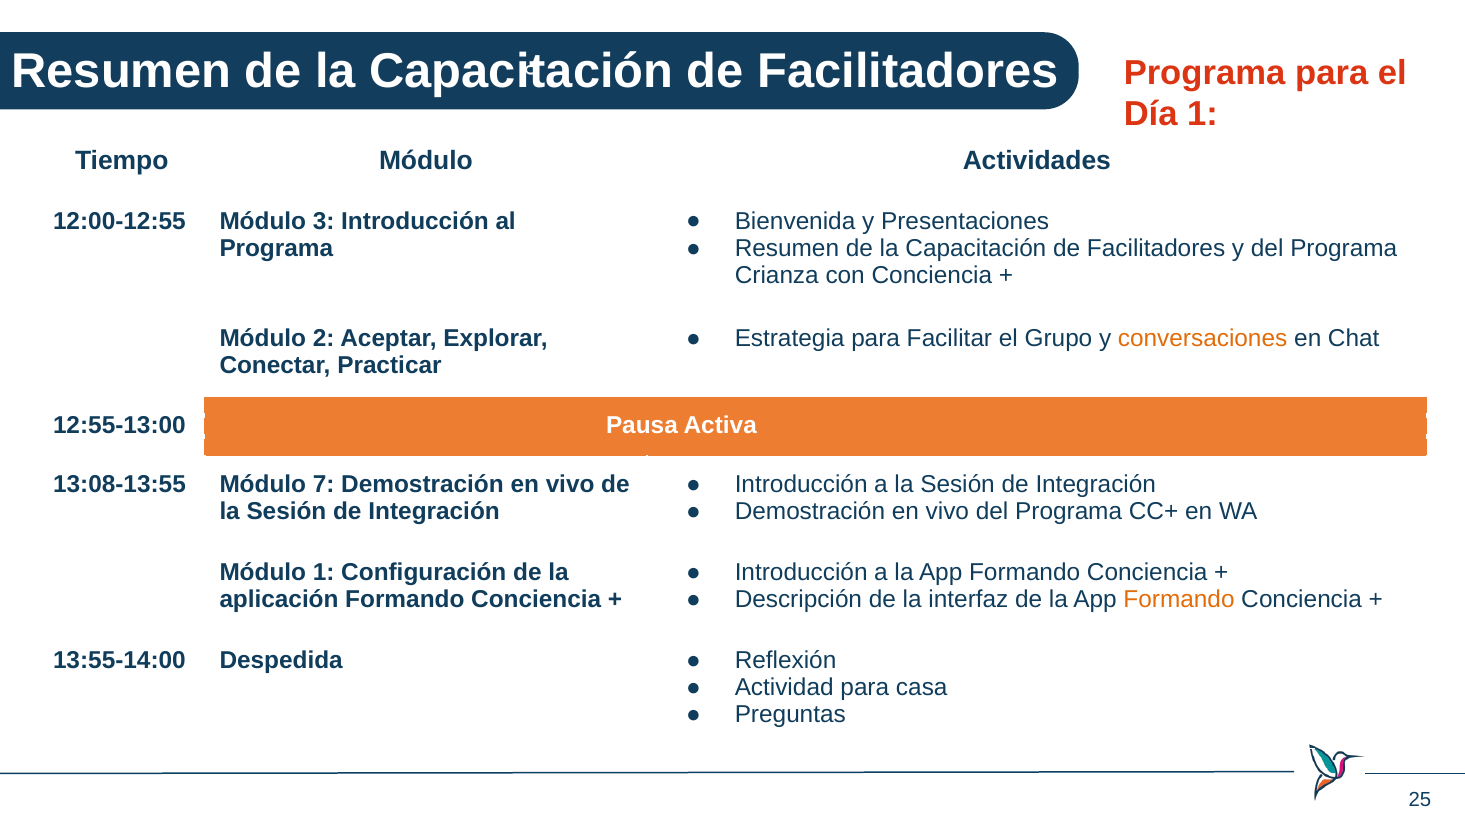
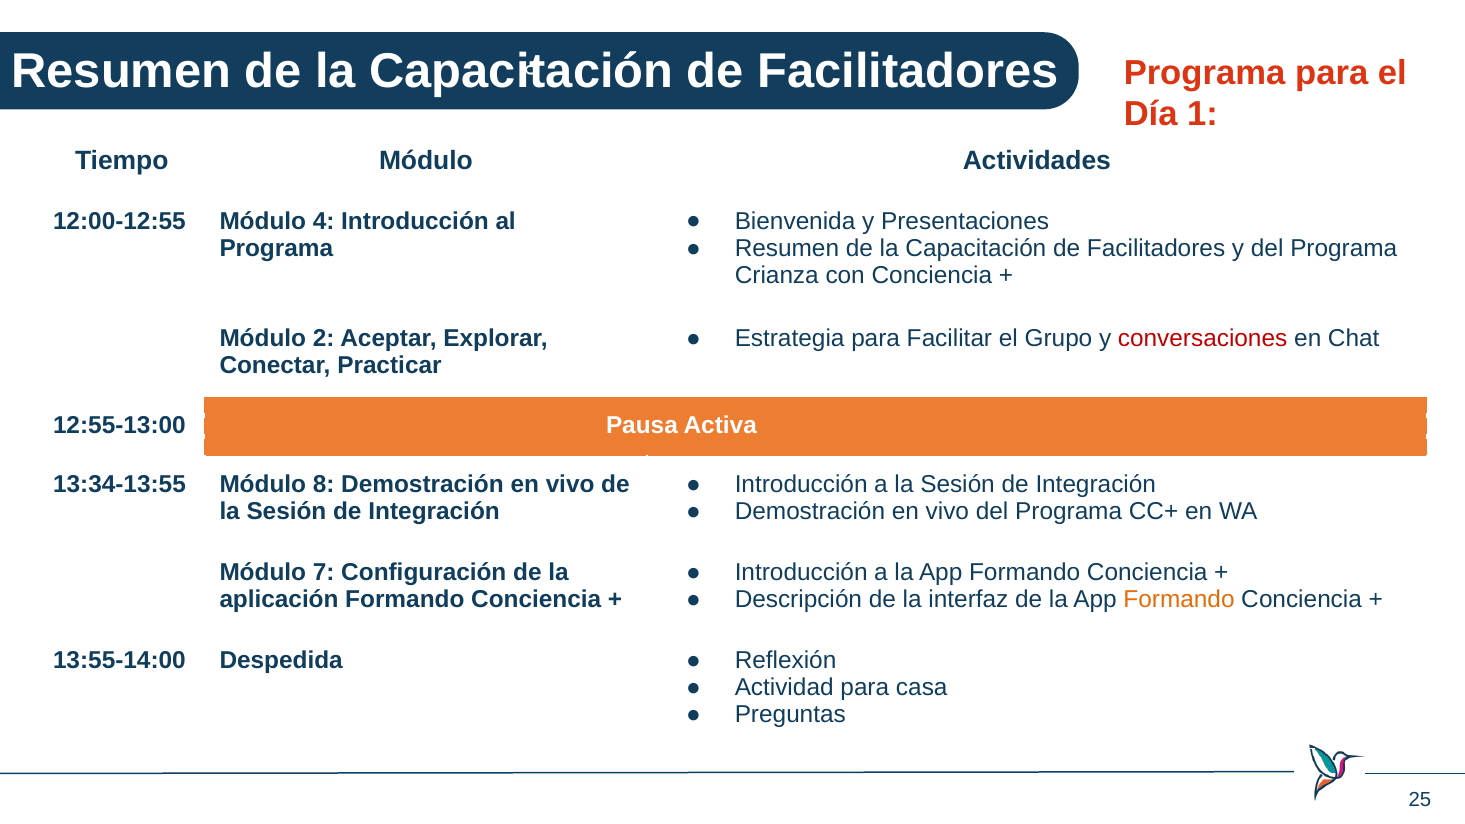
3: 3 -> 4 (324, 221)
conversaciones colour: orange -> red (1203, 338)
13:08-13:55: 13:08-13:55 -> 13:34-13:55 (119, 485)
7: 7 -> 8 (324, 485)
Módulo 1: 1 -> 7 (324, 572)
